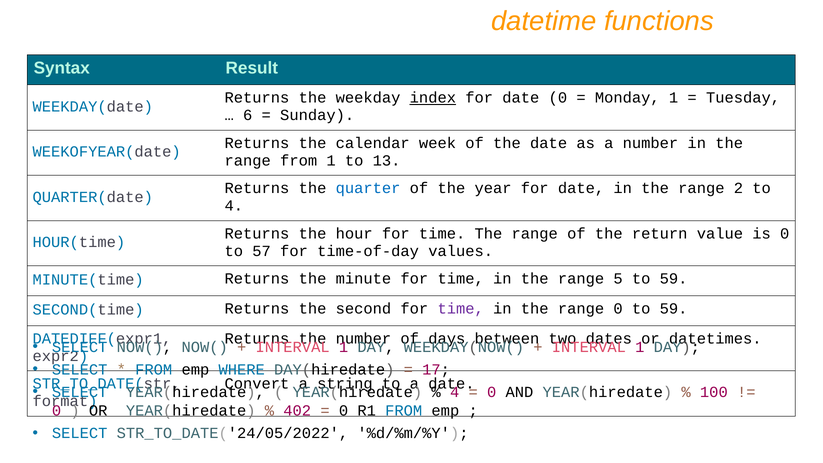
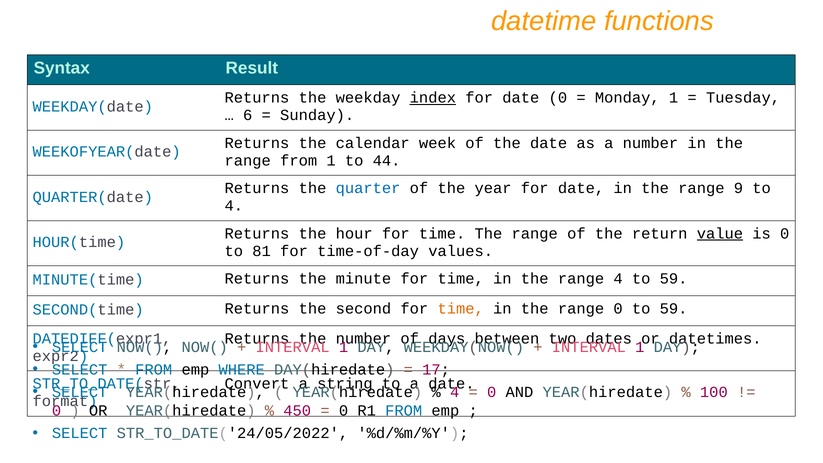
13: 13 -> 44 (387, 160)
2: 2 -> 9 (738, 188)
value underline: none -> present (720, 233)
57: 57 -> 81 (262, 251)
range 5: 5 -> 4 (618, 279)
time colour: purple -> orange (461, 309)
402: 402 -> 450 (297, 411)
